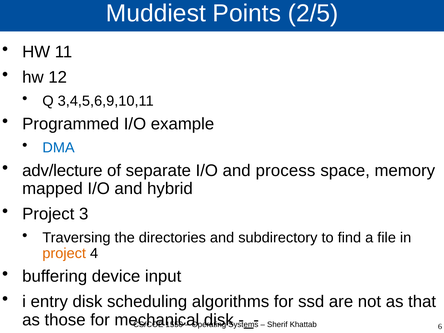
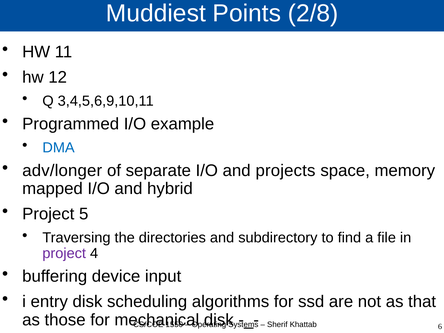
2/5: 2/5 -> 2/8 (313, 13)
adv/lecture: adv/lecture -> adv/longer (62, 171)
process: process -> projects (285, 171)
3: 3 -> 5 (84, 214)
project colour: orange -> purple (64, 253)
